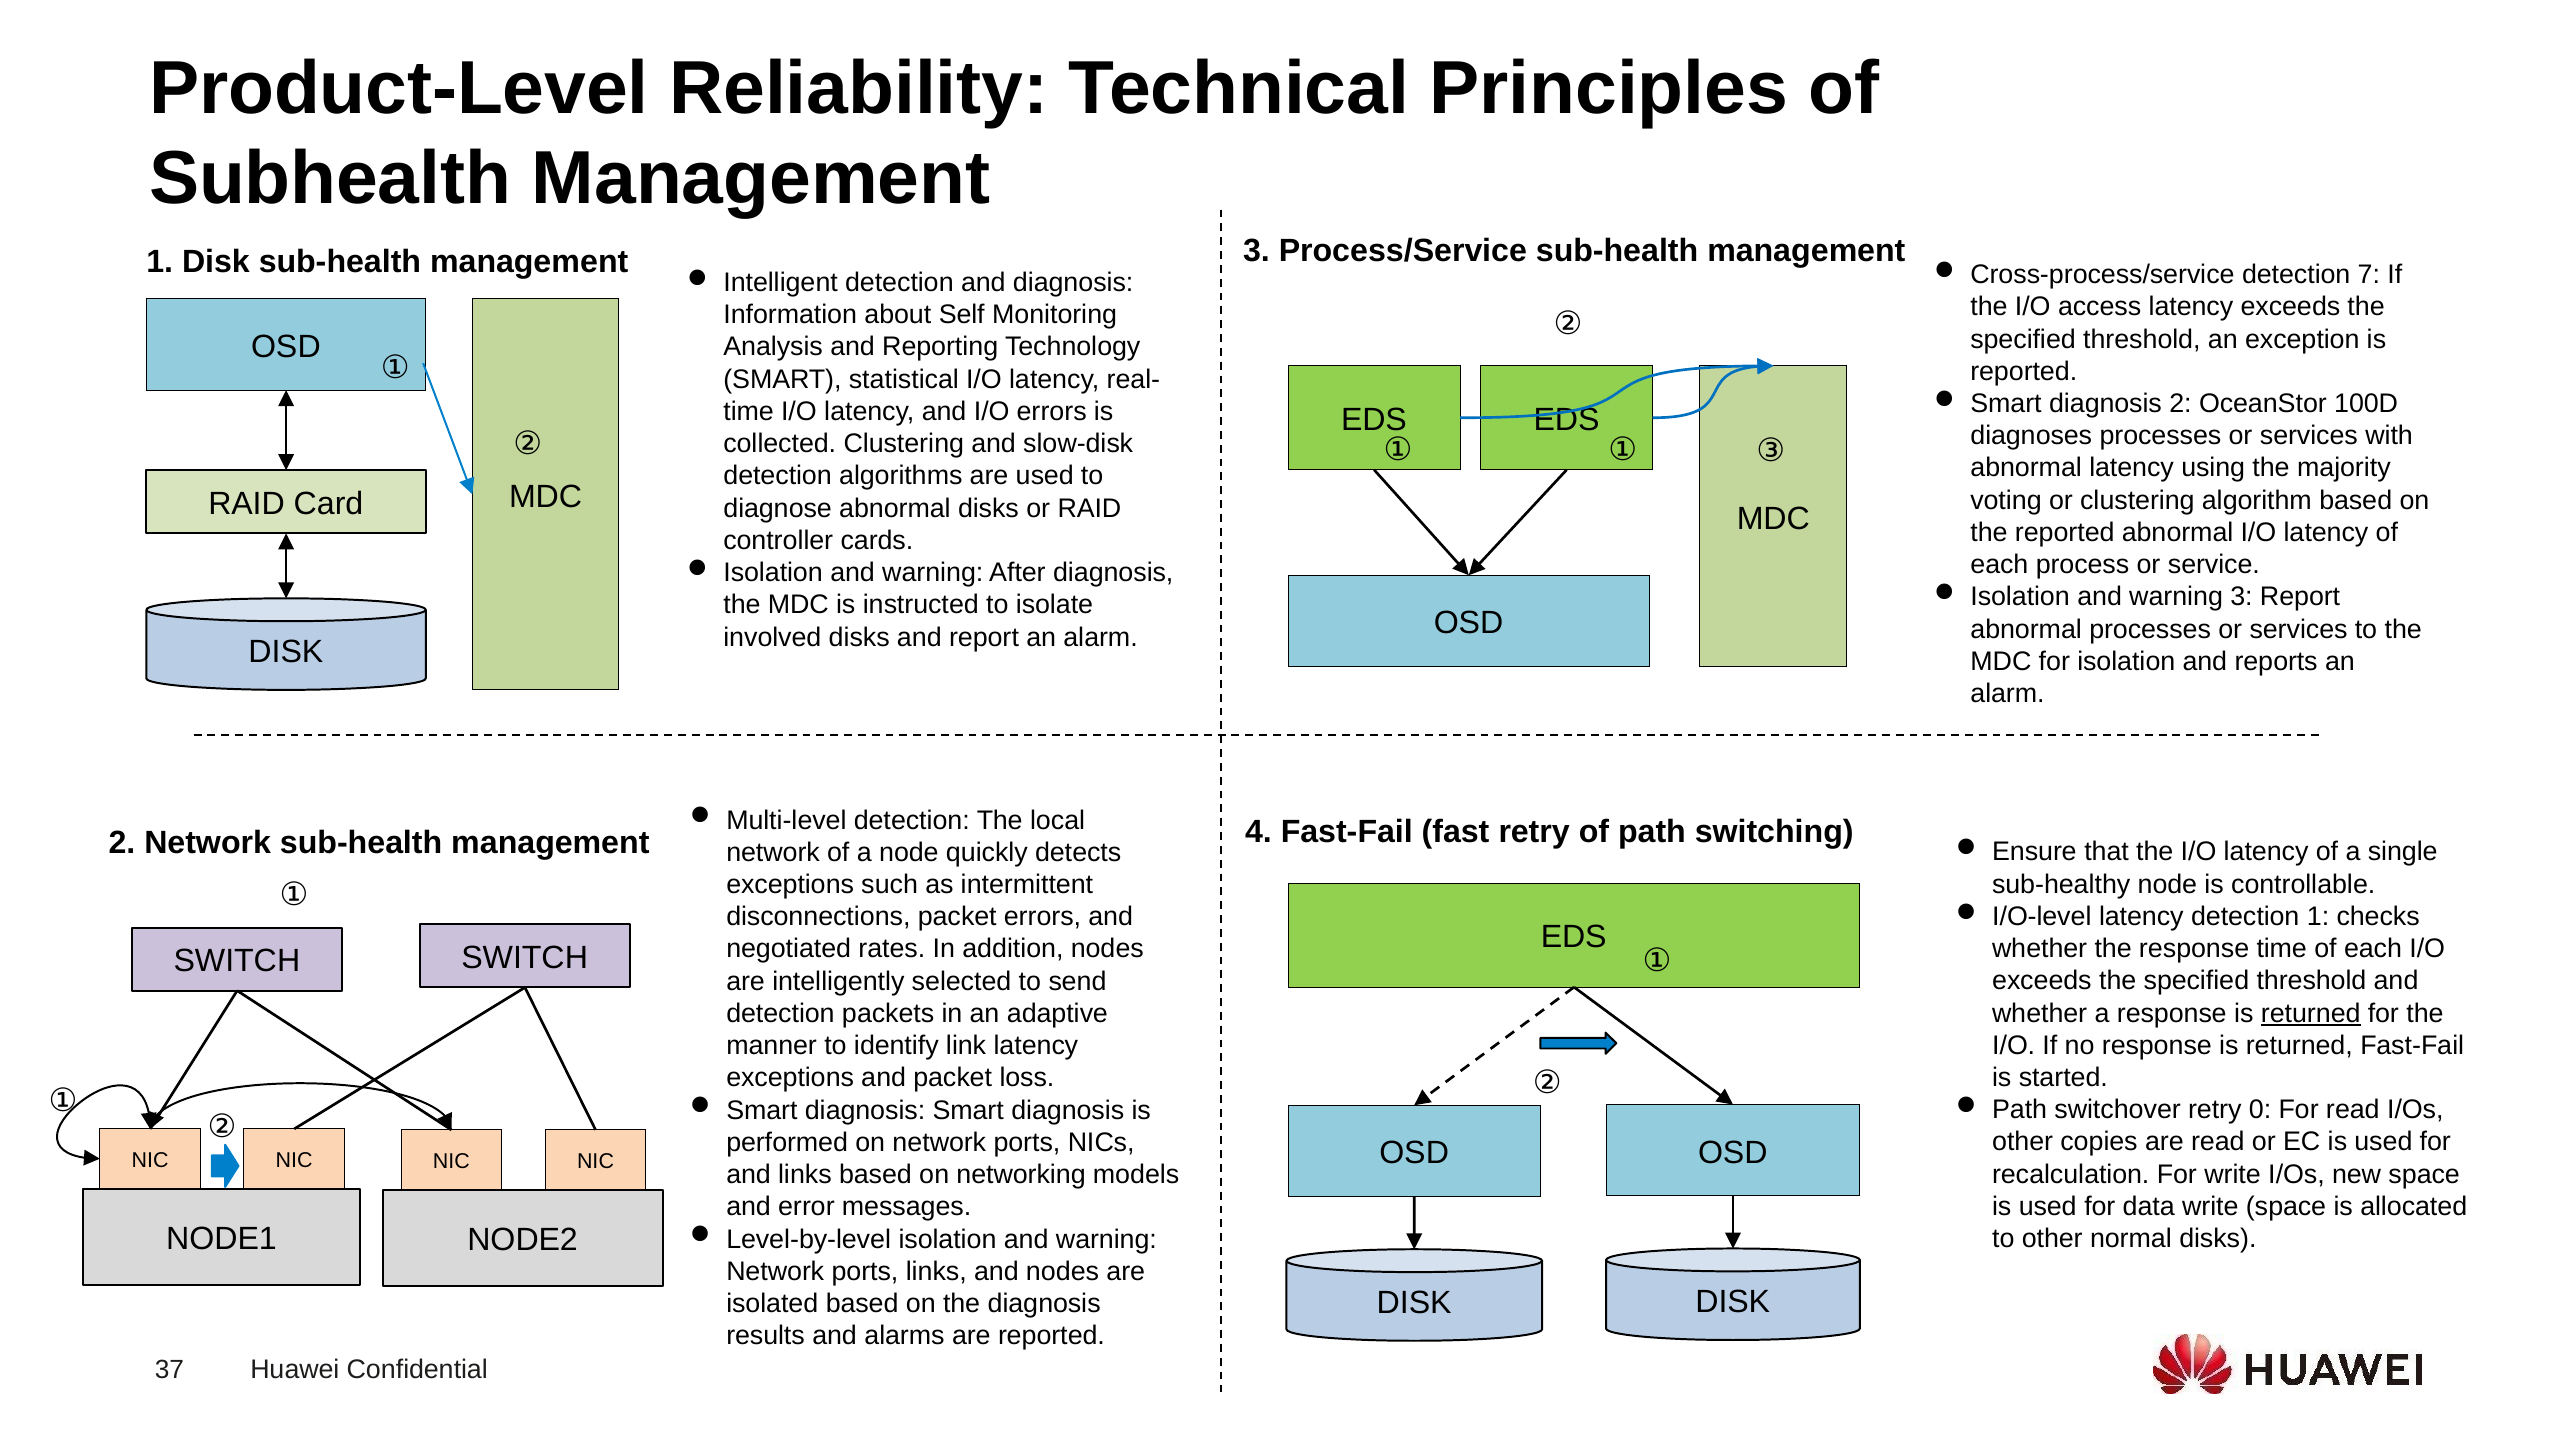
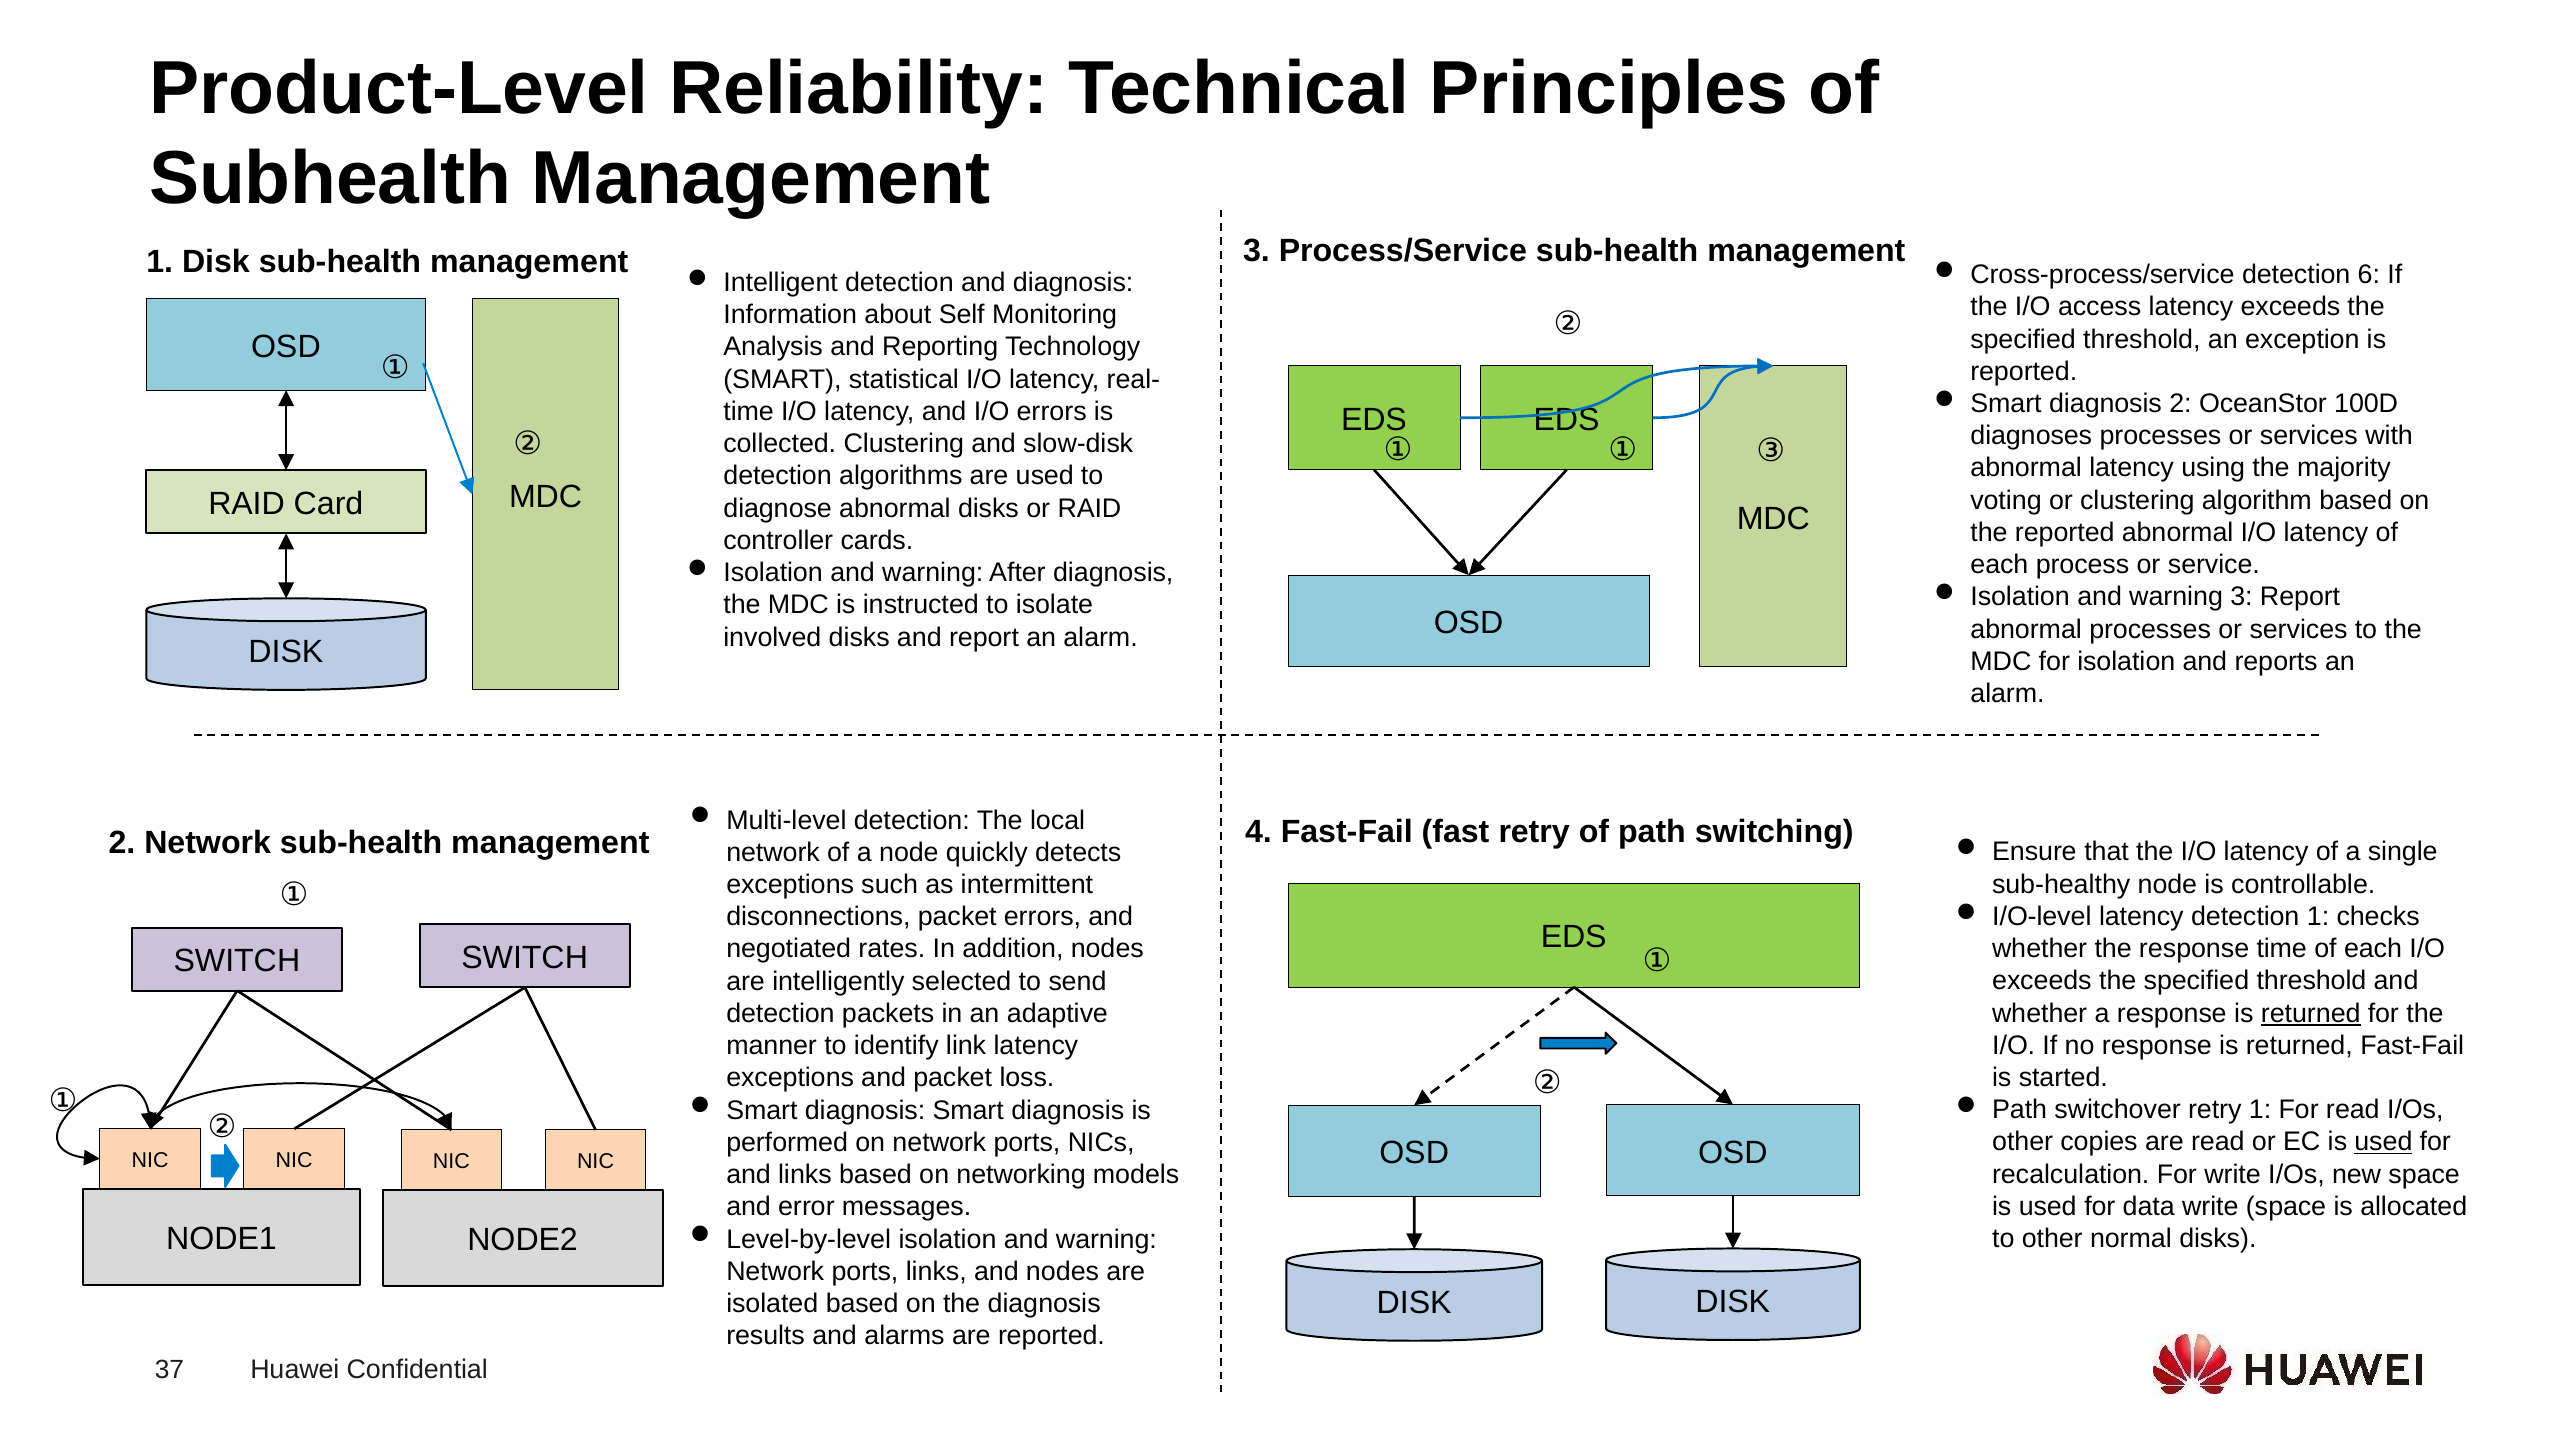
7: 7 -> 6 (2369, 275)
retry 0: 0 -> 1 (2260, 1110)
used underline: none -> present (2383, 1142)
